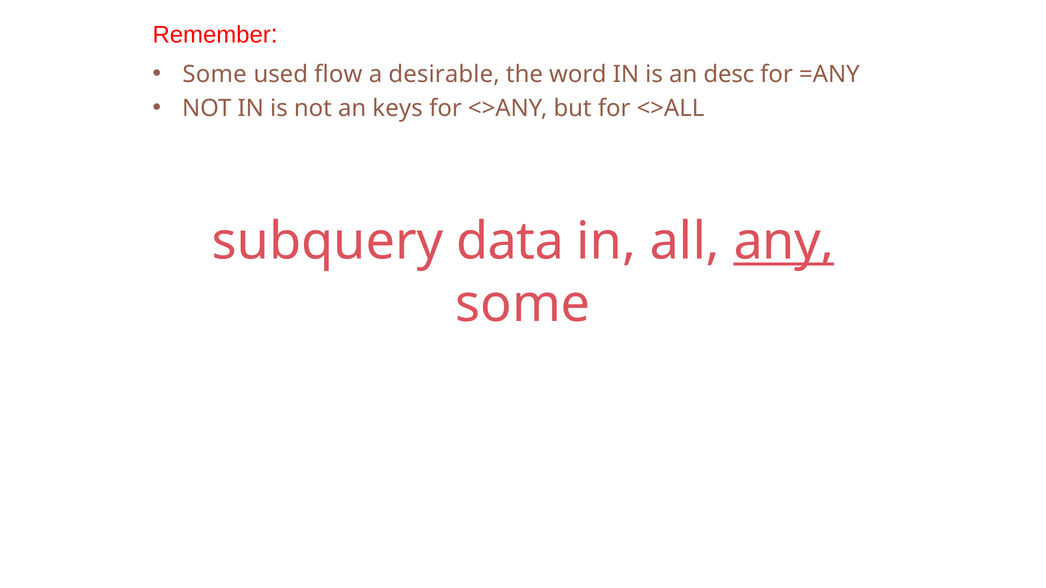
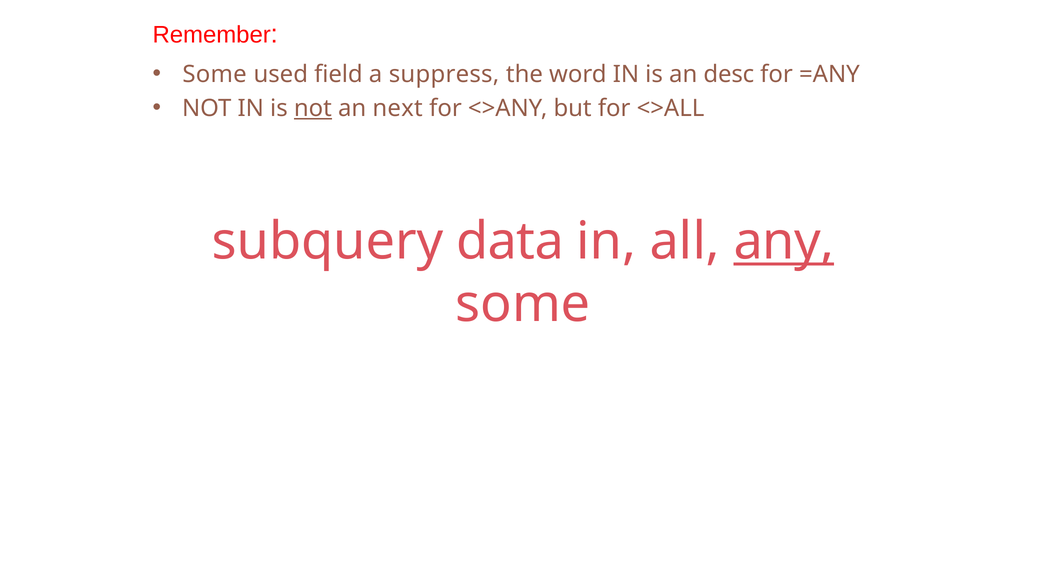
flow: flow -> field (338, 74)
desirable: desirable -> suppress (444, 74)
not underline: none -> present (313, 108)
keys: keys -> next (398, 108)
